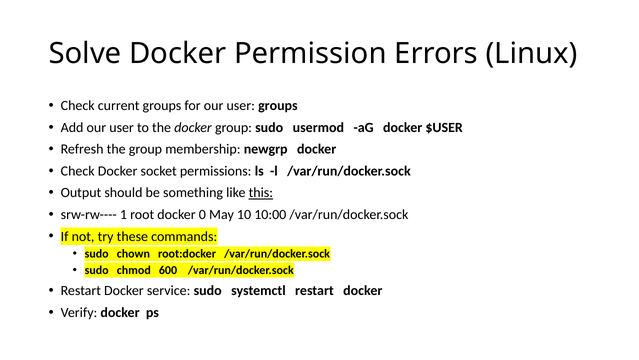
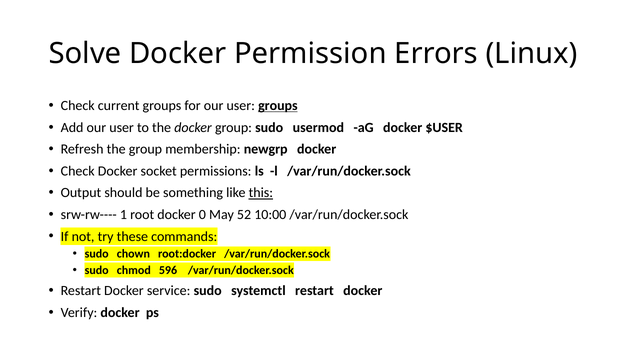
groups underline: none -> present (278, 106)
10: 10 -> 52 (244, 214)
600: 600 -> 596 (168, 270)
